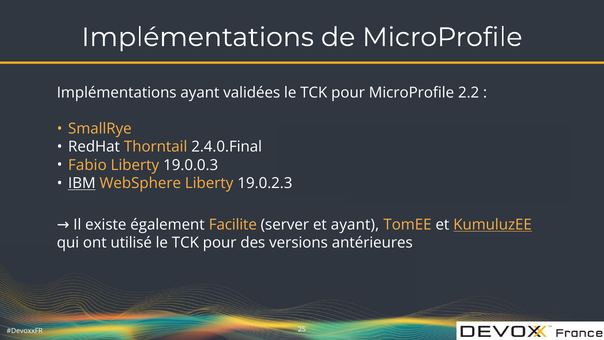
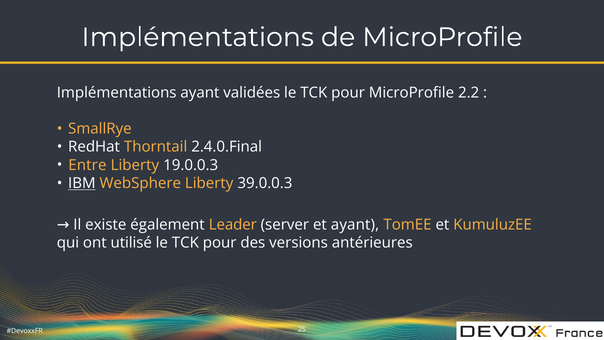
Fabio: Fabio -> Entre (87, 165)
19.0.2.3: 19.0.2.3 -> 39.0.0.3 (265, 183)
Facilite: Facilite -> Leader (233, 225)
KumuluzEE underline: present -> none (493, 225)
